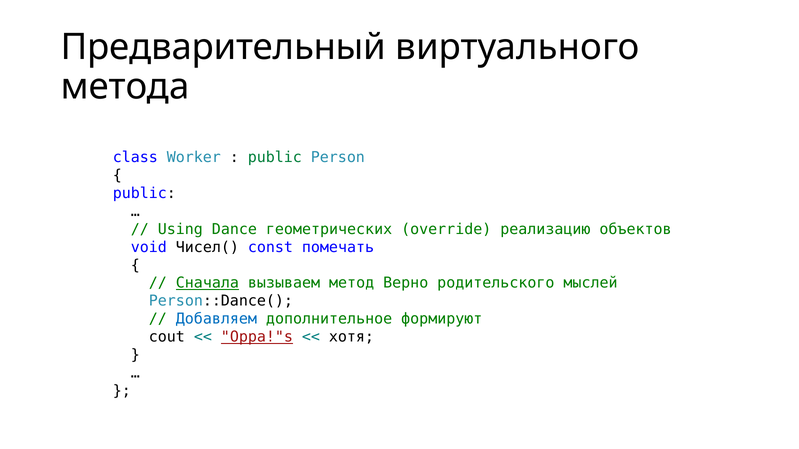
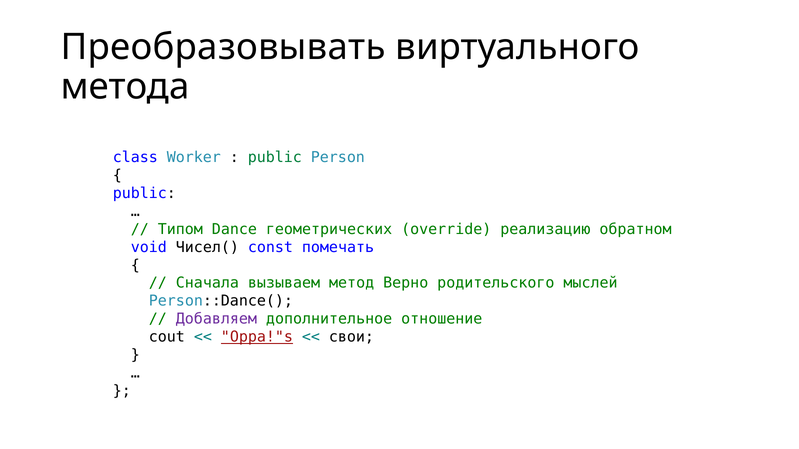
Предварительный: Предварительный -> Преобразовывать (223, 47)
Using: Using -> Типом (180, 229)
объектов: объектов -> обратном (636, 229)
Сначала underline: present -> none (207, 283)
Добавляем colour: blue -> purple (216, 319)
формируют: формируют -> отношение (442, 319)
хотя: хотя -> свои (351, 337)
